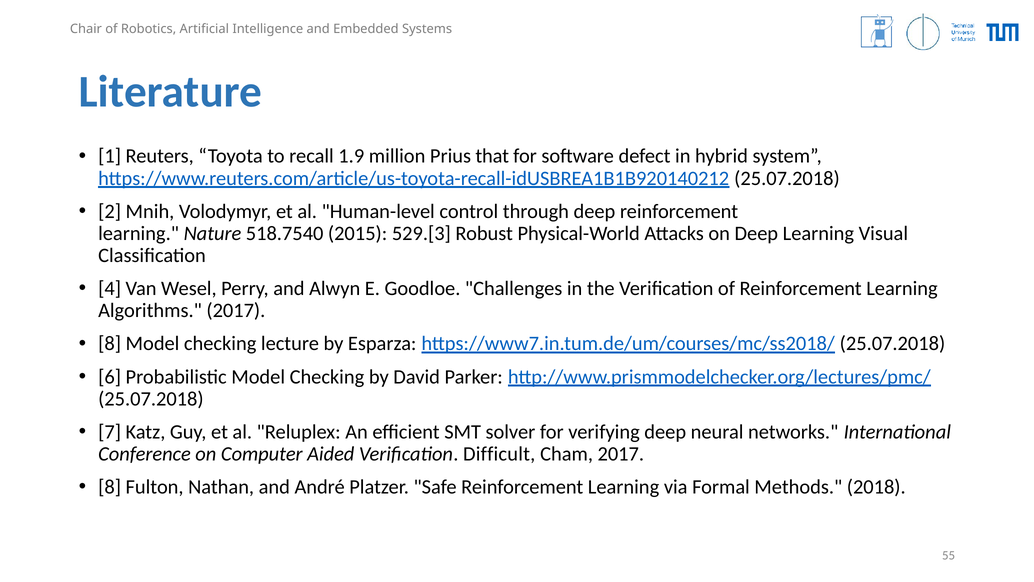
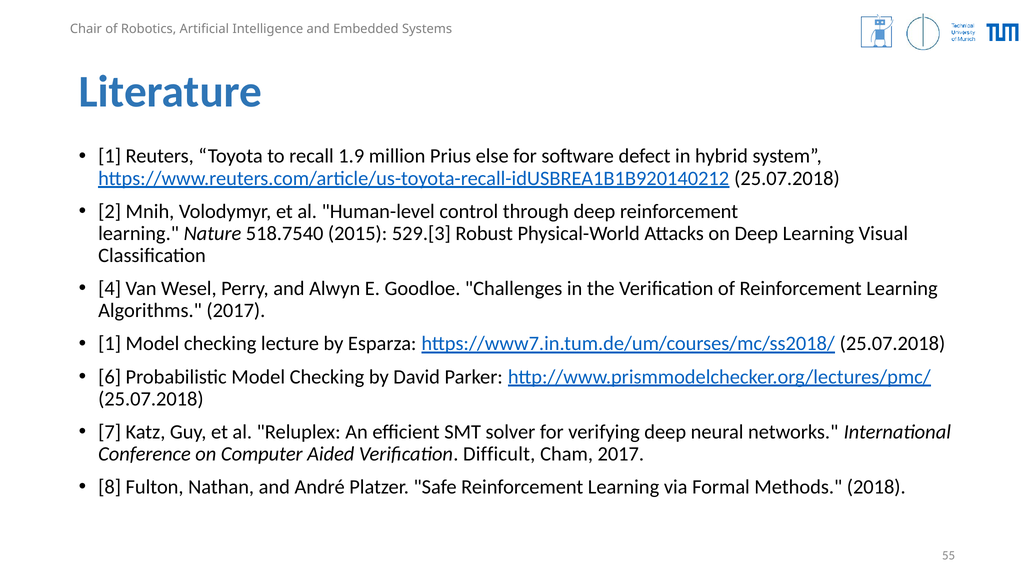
that: that -> else (492, 156)
8: 8 -> 1 (110, 343)
